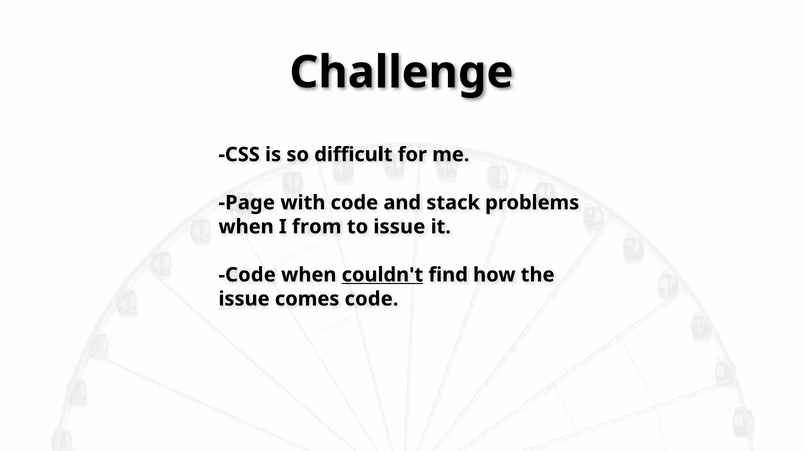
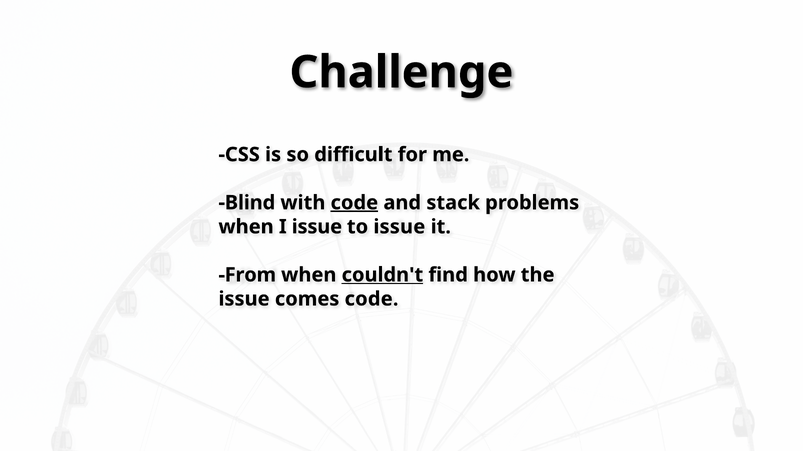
Page: Page -> Blind (247, 203)
code underline: none -> present (354, 203)
I from: from -> issue (317, 227)
Code: Code -> From (247, 275)
